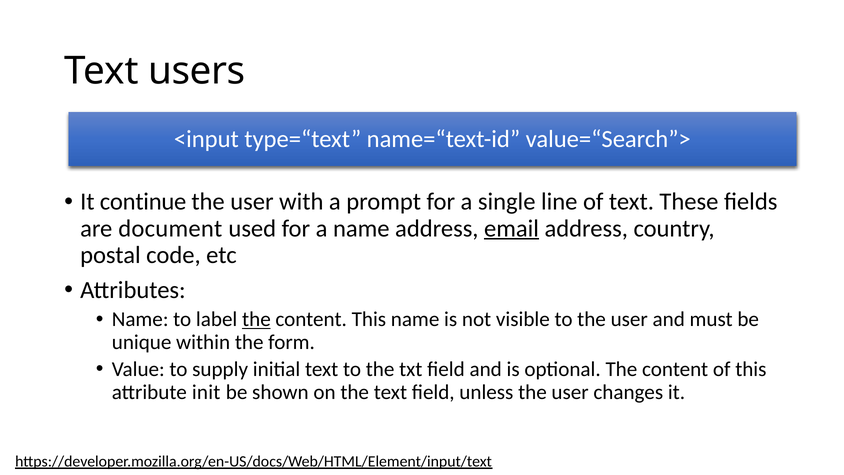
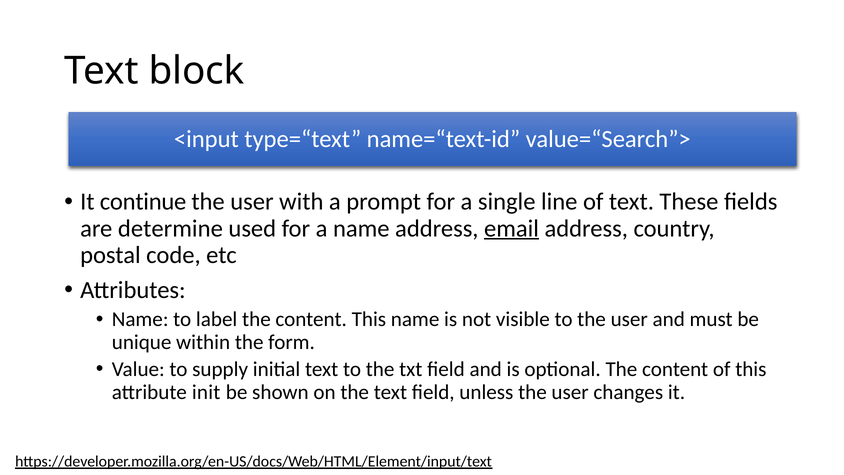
users: users -> block (197, 71)
document: document -> determine (170, 228)
the underline: present -> none (256, 319)
